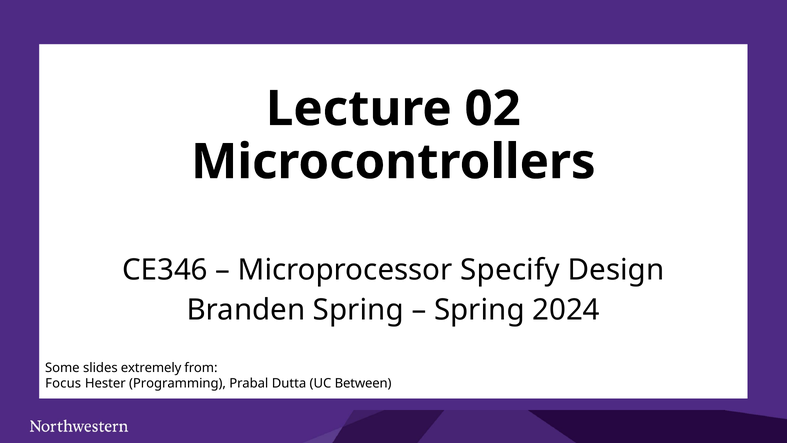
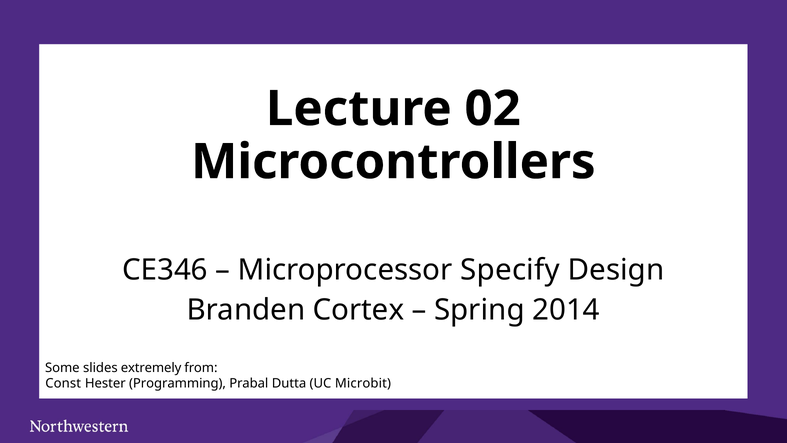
Branden Spring: Spring -> Cortex (359, 310)
2024: 2024 -> 2014 (566, 310)
Focus: Focus -> Const (63, 383)
Between: Between -> Microbit (363, 383)
